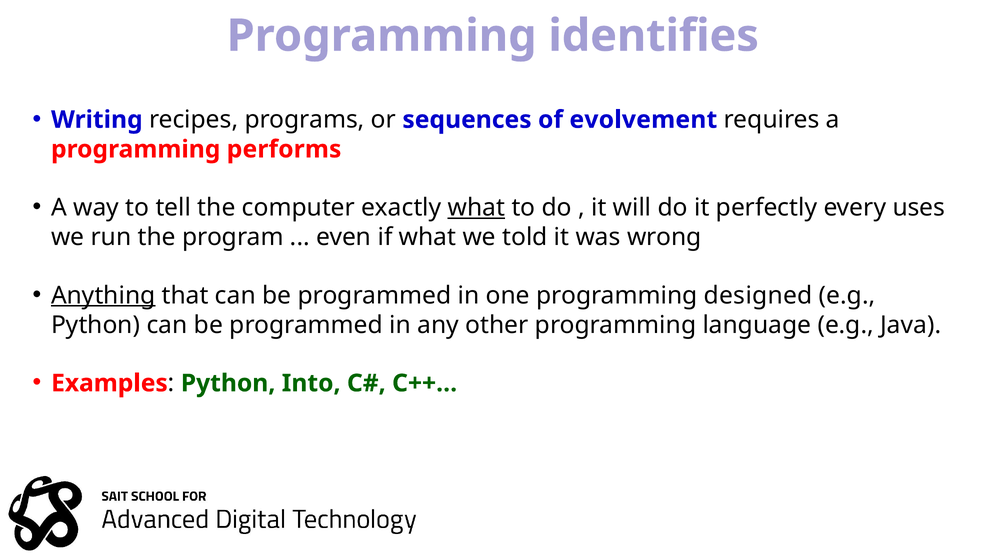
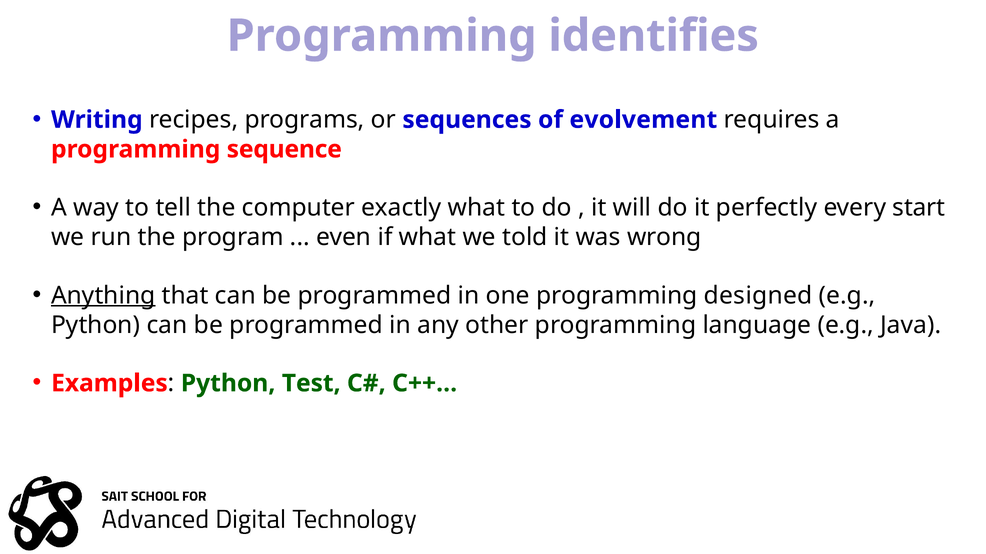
performs: performs -> sequence (284, 149)
what underline: present -> none (476, 208)
uses: uses -> start (919, 208)
Into: Into -> Test (311, 384)
